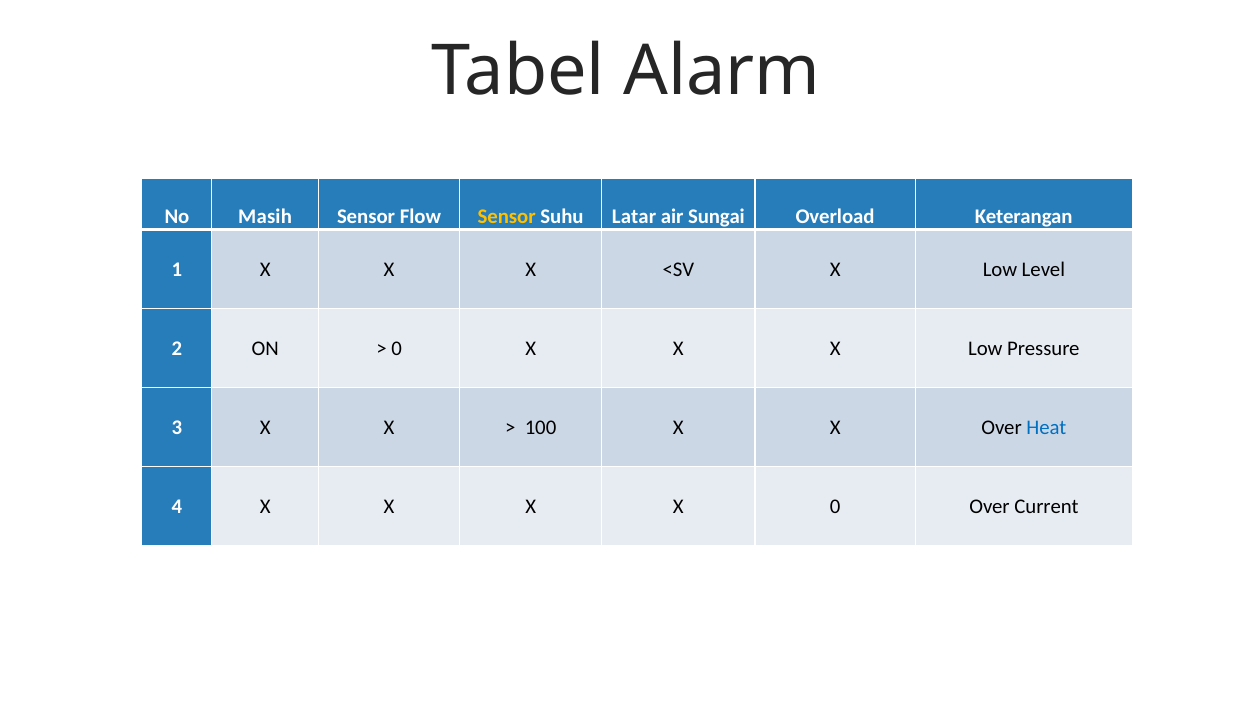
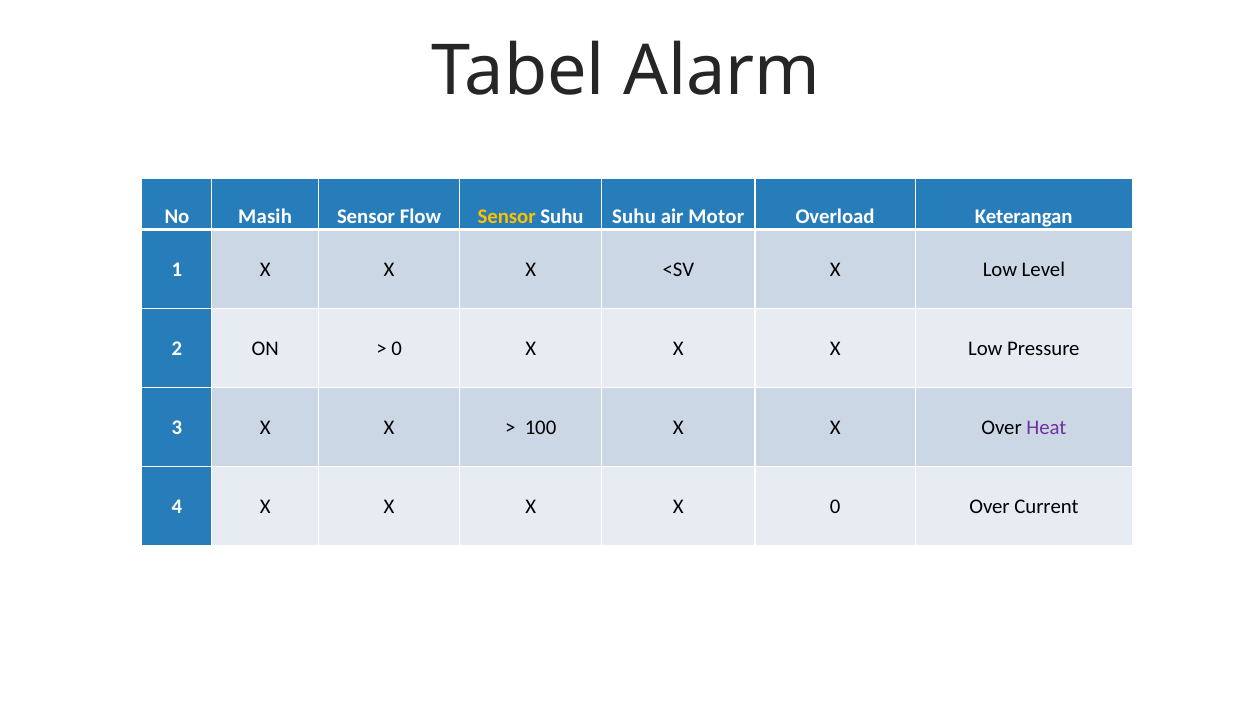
Suhu Latar: Latar -> Suhu (634, 217)
Sungai: Sungai -> Motor (716, 217)
Heat colour: blue -> purple (1046, 428)
